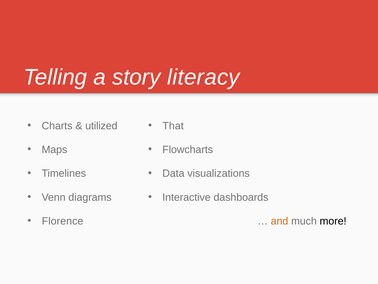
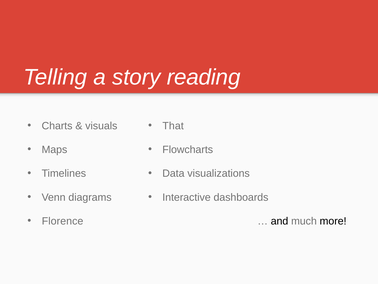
literacy: literacy -> reading (204, 77)
utilized: utilized -> visuals (101, 126)
and colour: orange -> black (279, 221)
